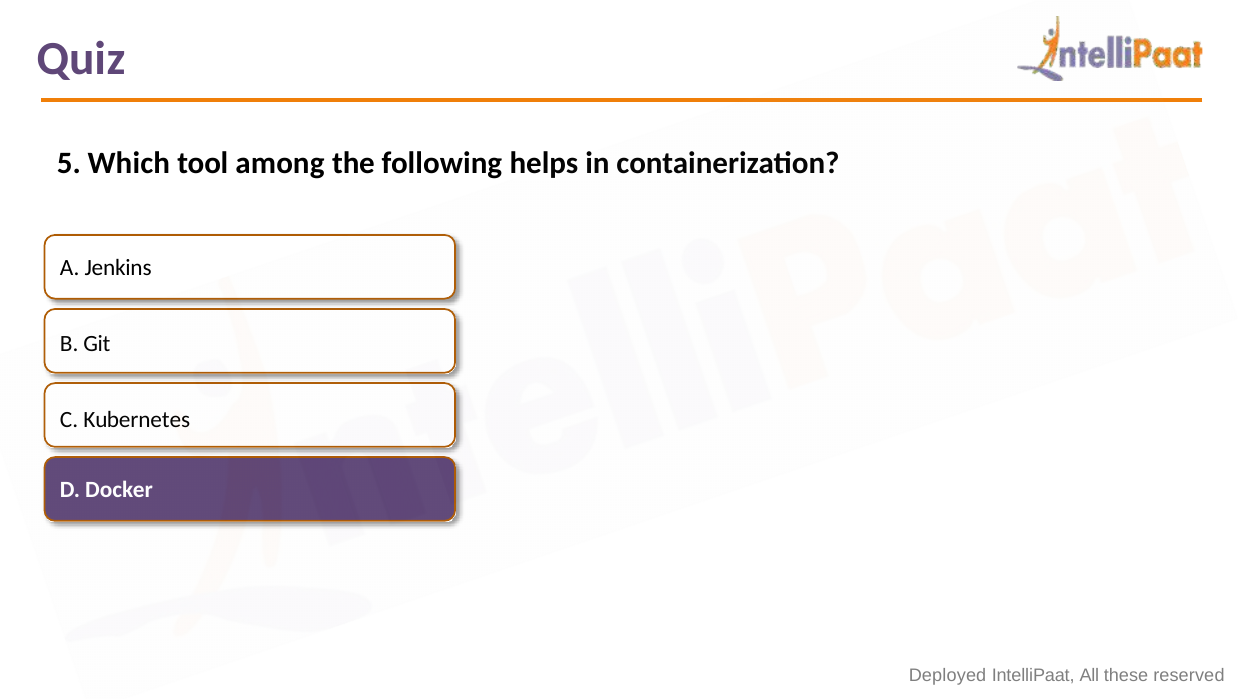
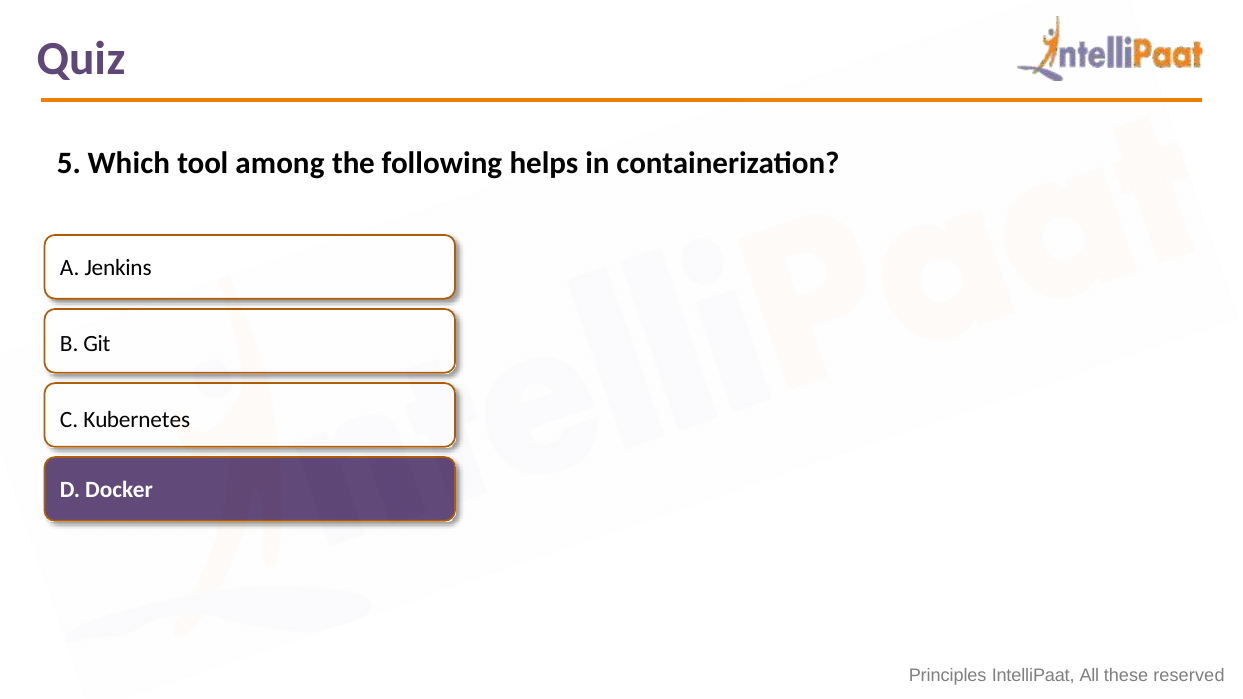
Deployed: Deployed -> Principles (948, 676)
